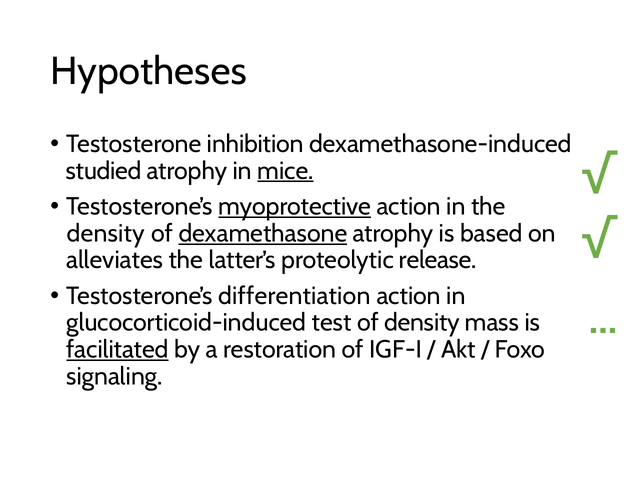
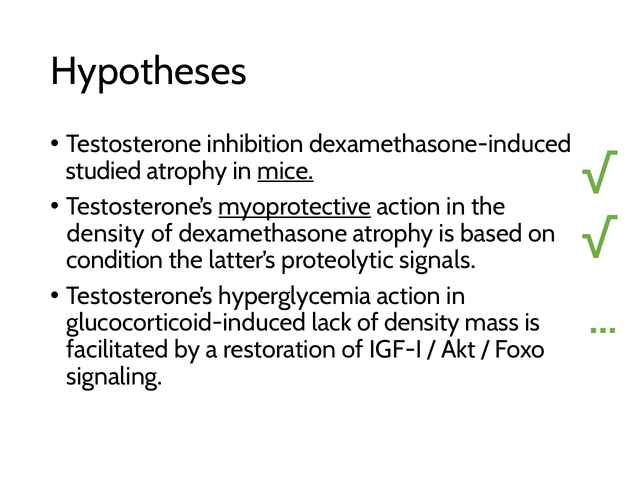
dexamethasone underline: present -> none (263, 233)
alleviates: alleviates -> condition (115, 260)
release: release -> signals (438, 260)
differentiation: differentiation -> hyperglycemia (295, 296)
test: test -> lack (332, 323)
facilitated underline: present -> none (118, 350)
